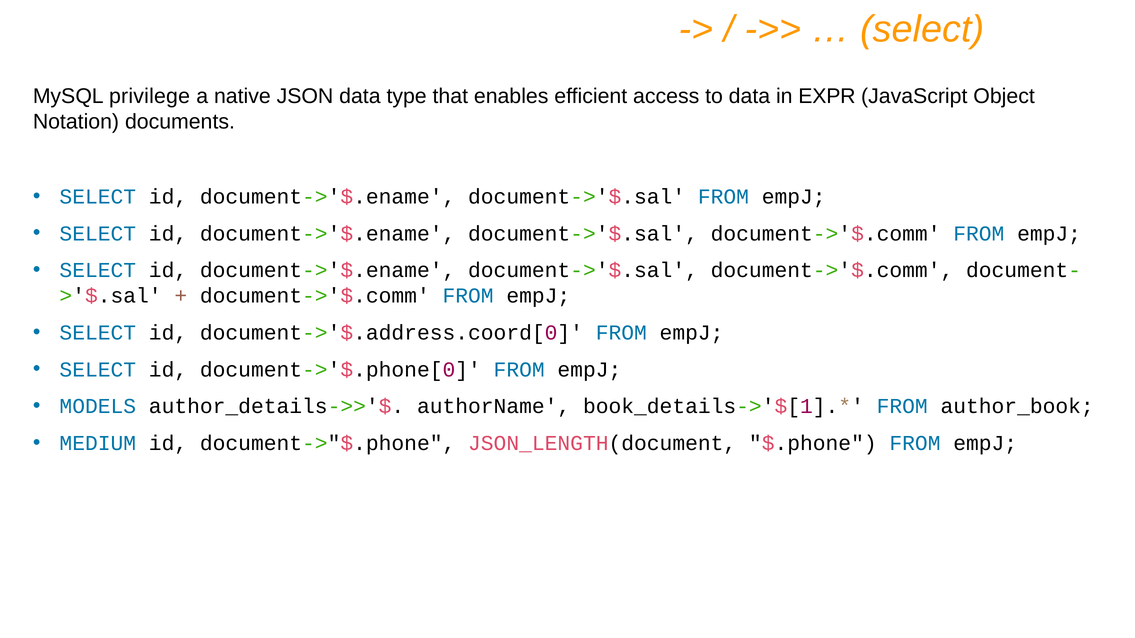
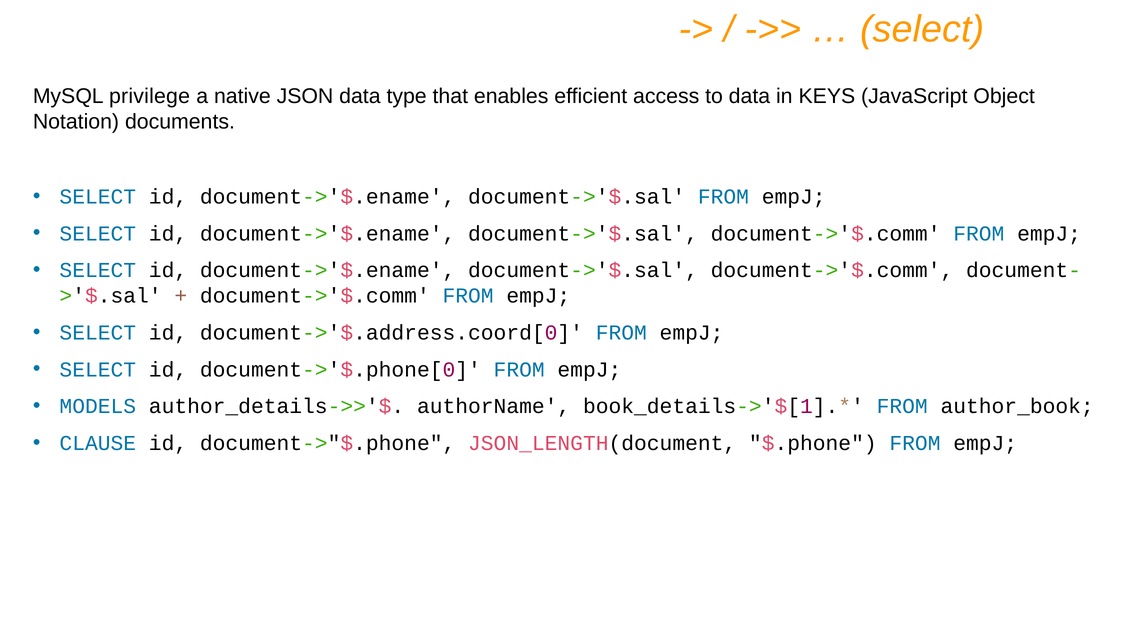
EXPR: EXPR -> KEYS (827, 96)
MEDIUM: MEDIUM -> CLAUSE (98, 444)
